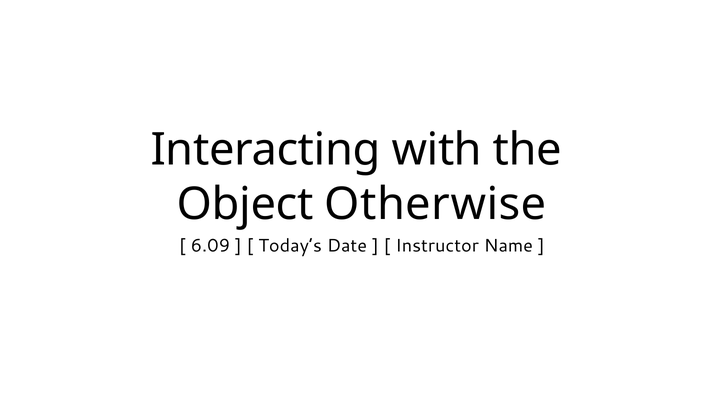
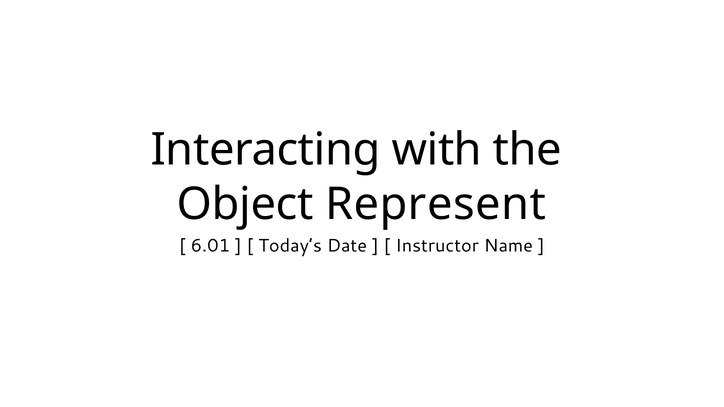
Otherwise: Otherwise -> Represent (435, 204)
6.09: 6.09 -> 6.01 (210, 246)
